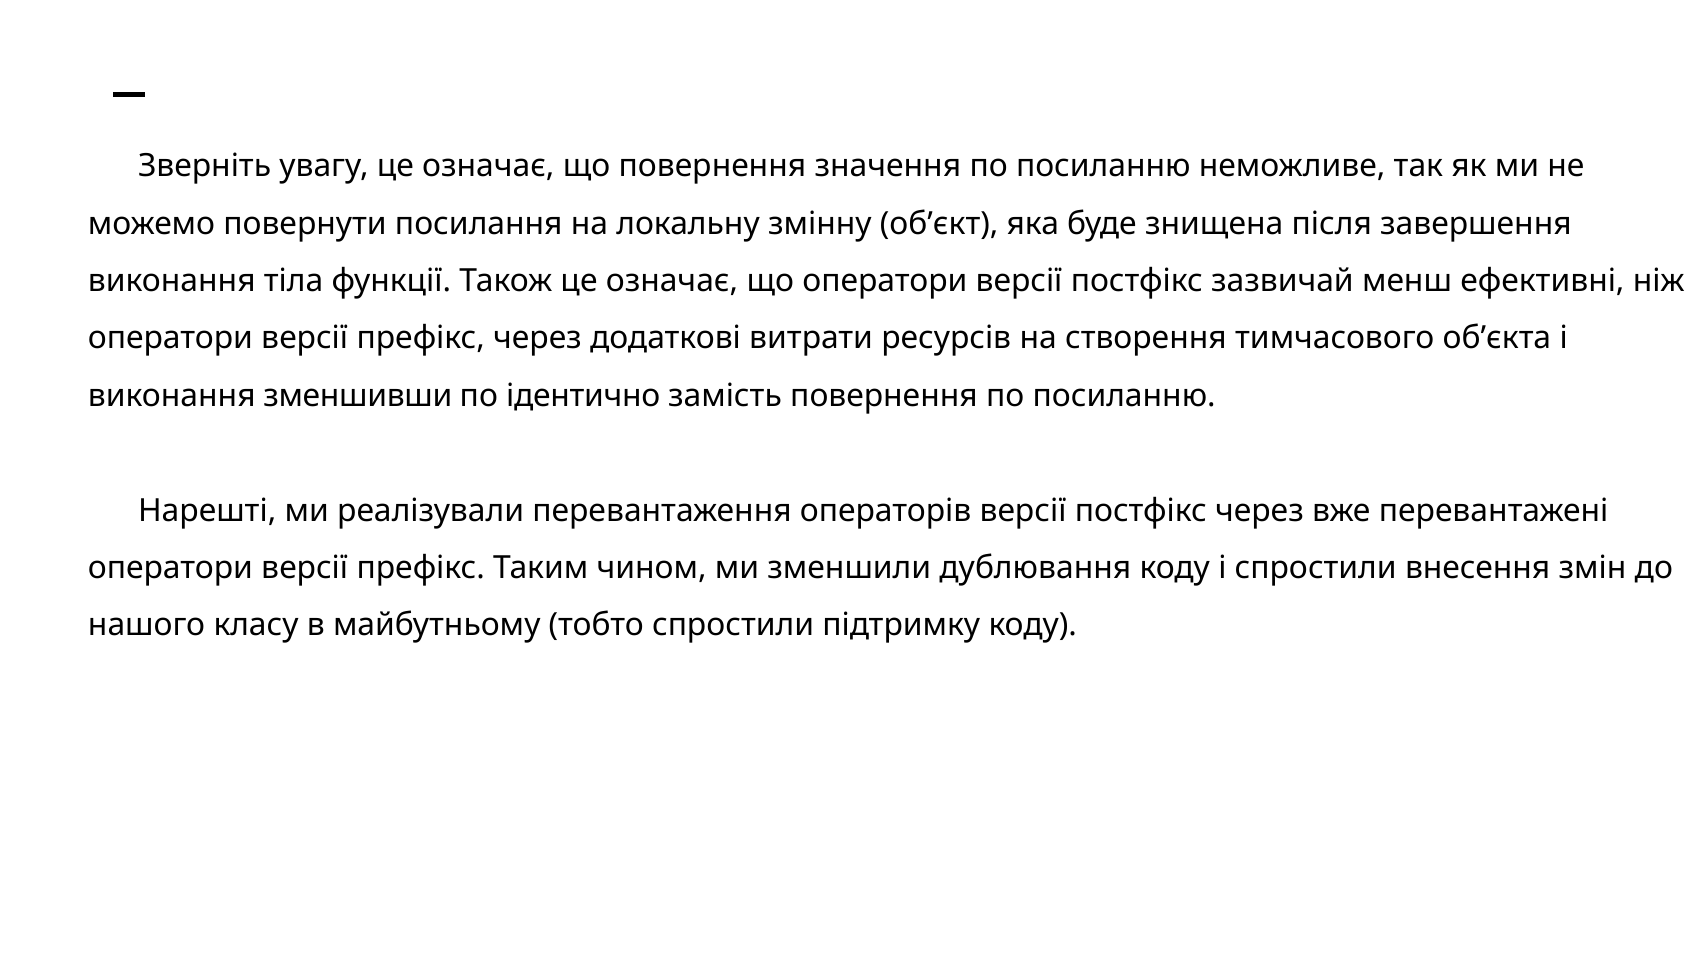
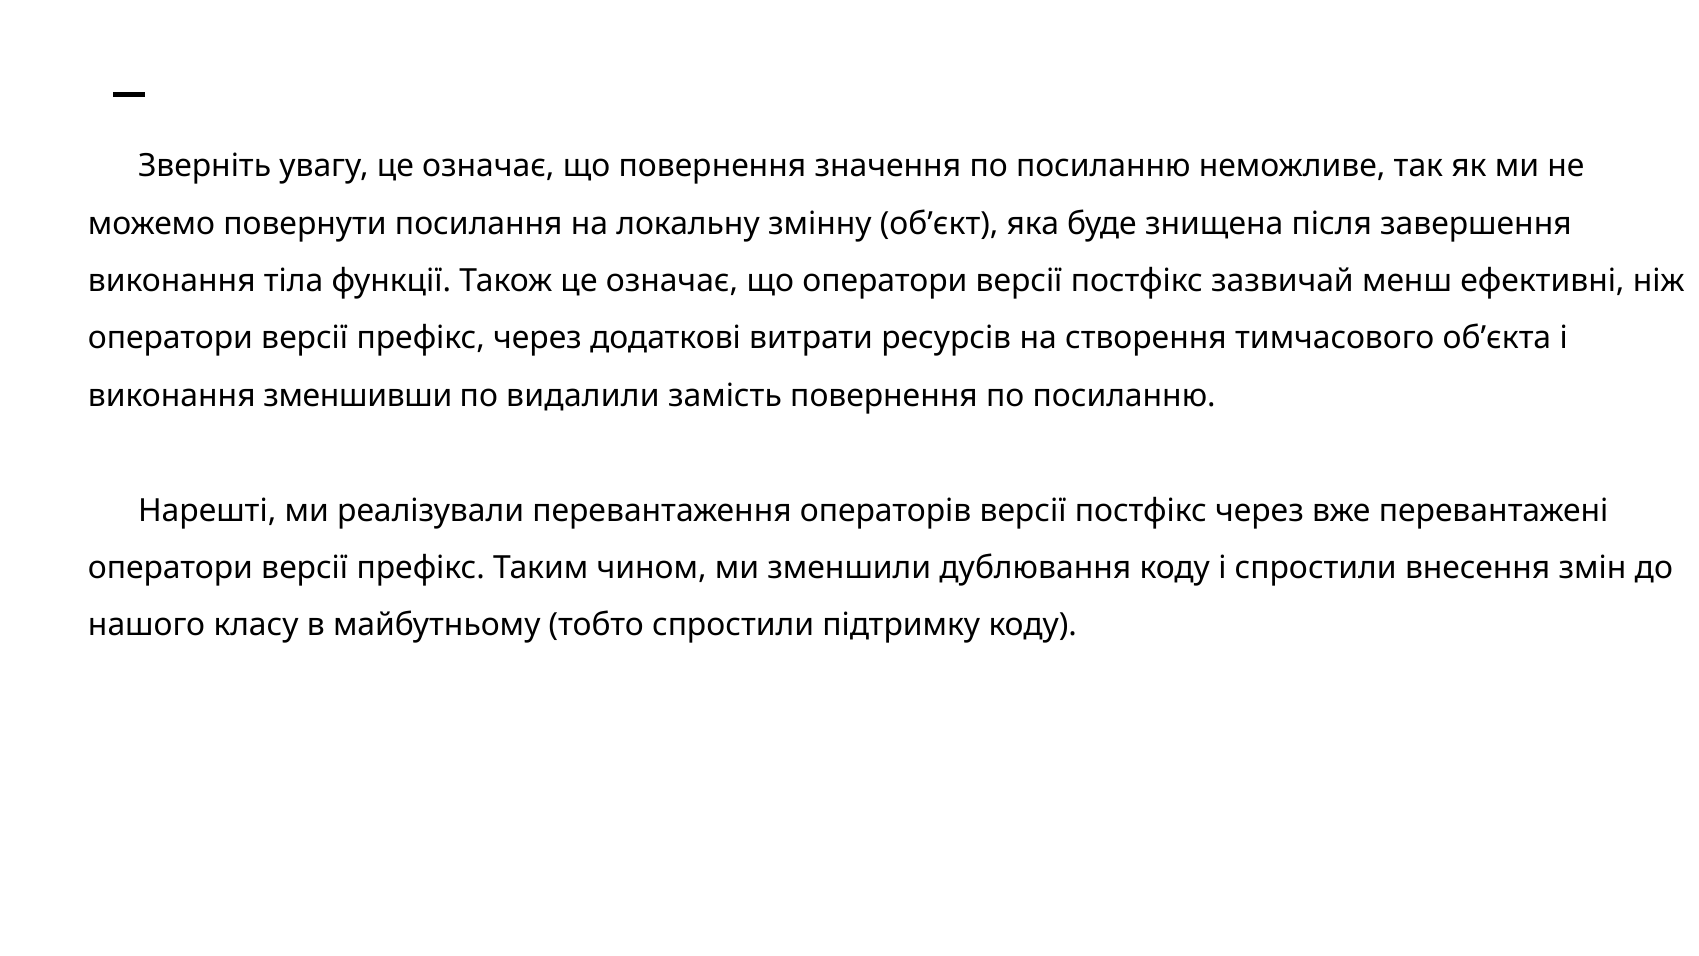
ідентично: ідентично -> видалили (583, 396)
